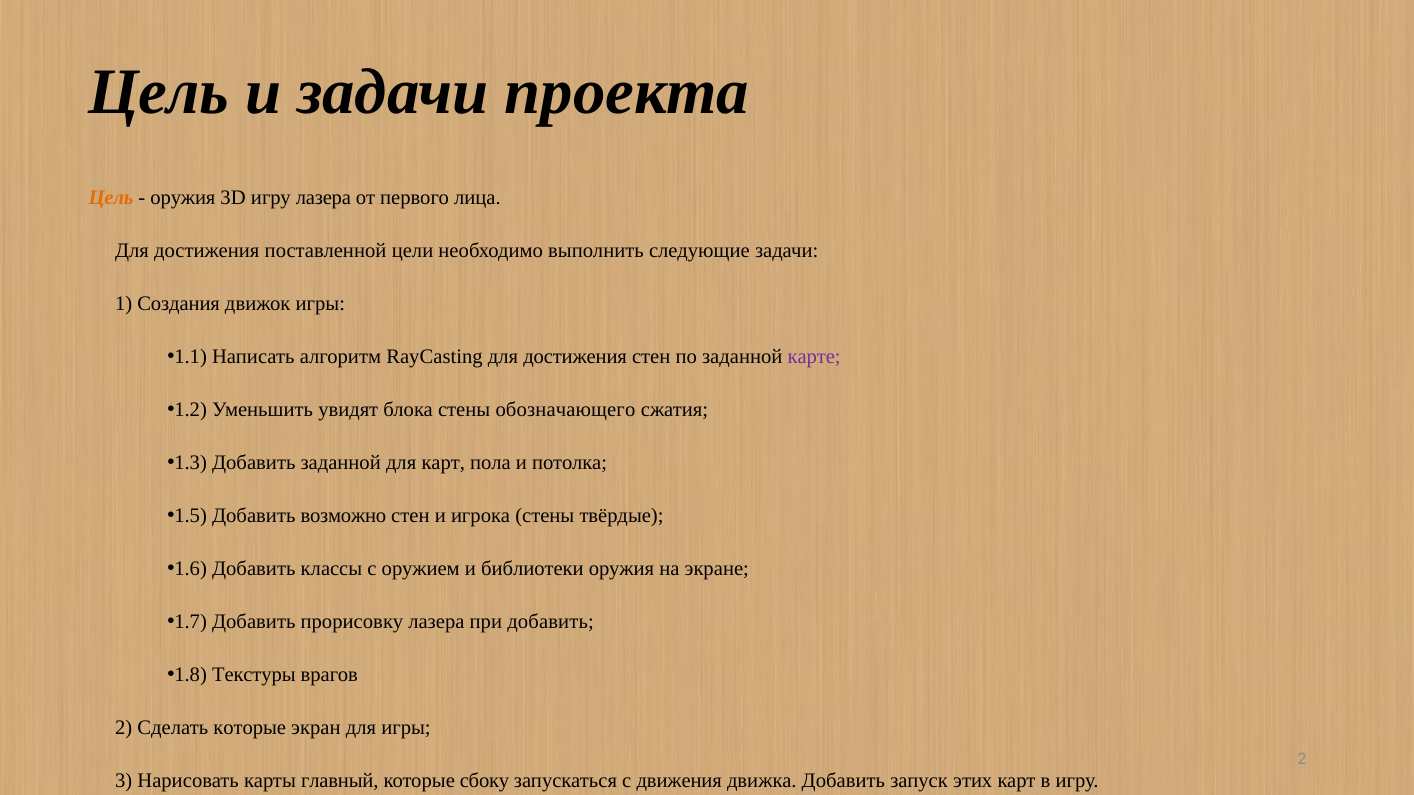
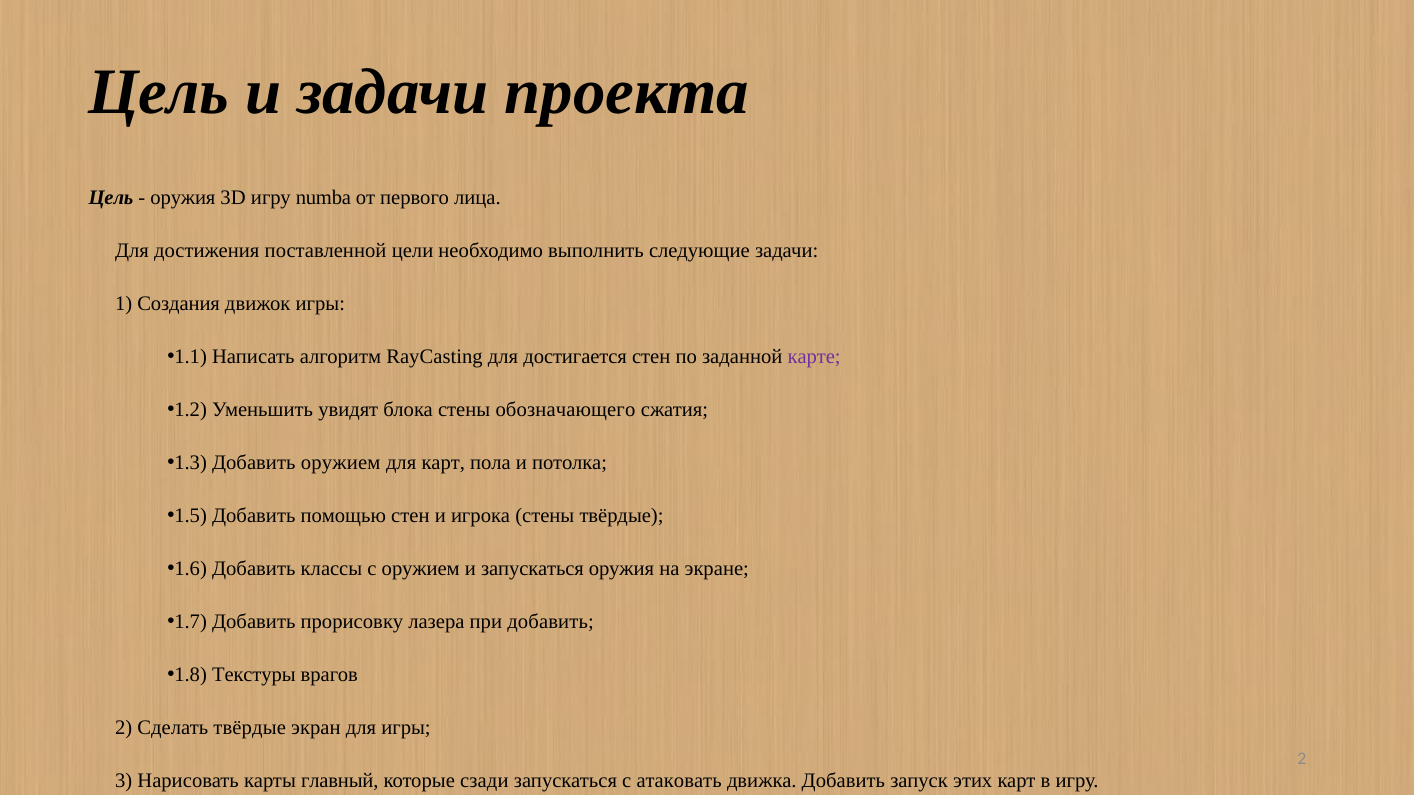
Цель colour: orange -> black (111, 198)
игру лазера: лазера -> numba (323, 198)
RayCasting для достижения: достижения -> достигается (575, 357)
Добавить заданной: заданной -> оружием (341, 463)
возможно: возможно -> помощью (343, 516)
и библиотеки: библиотеки -> запускаться (532, 569)
Сделать которые: которые -> твёрдые (250, 728)
сбоку: сбоку -> сзади (484, 781)
движения: движения -> атаковать (679, 781)
